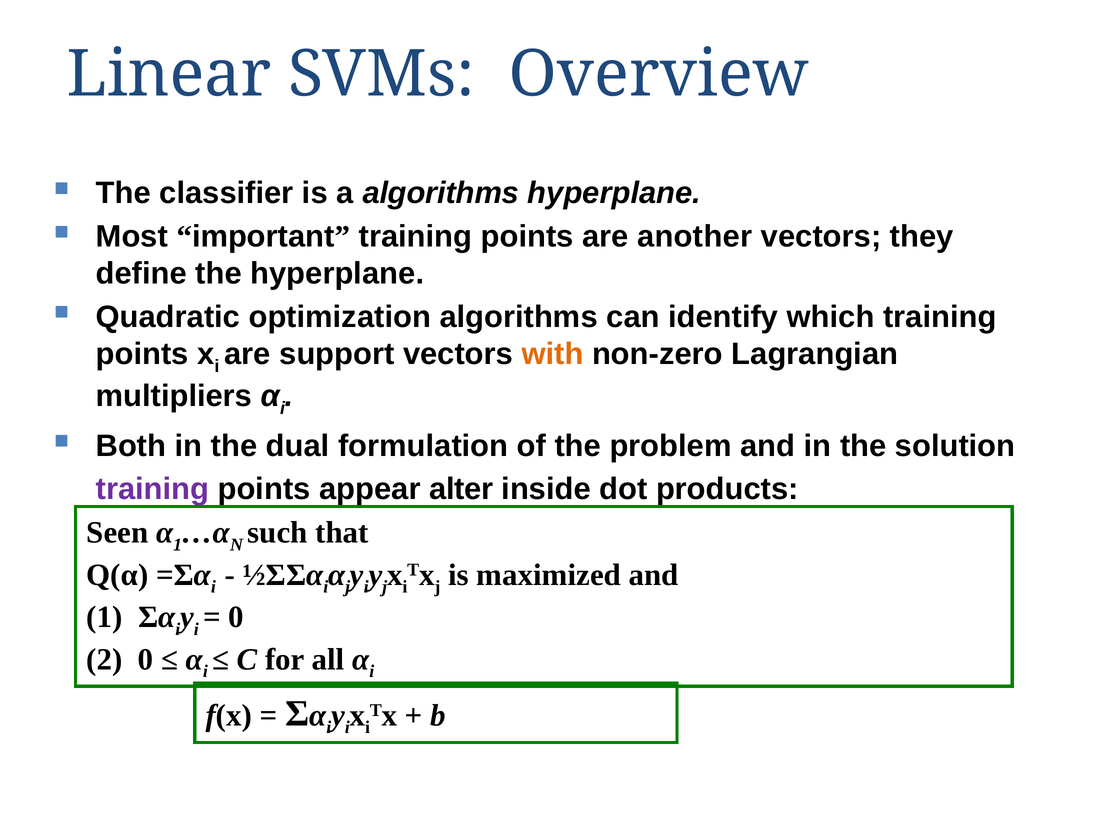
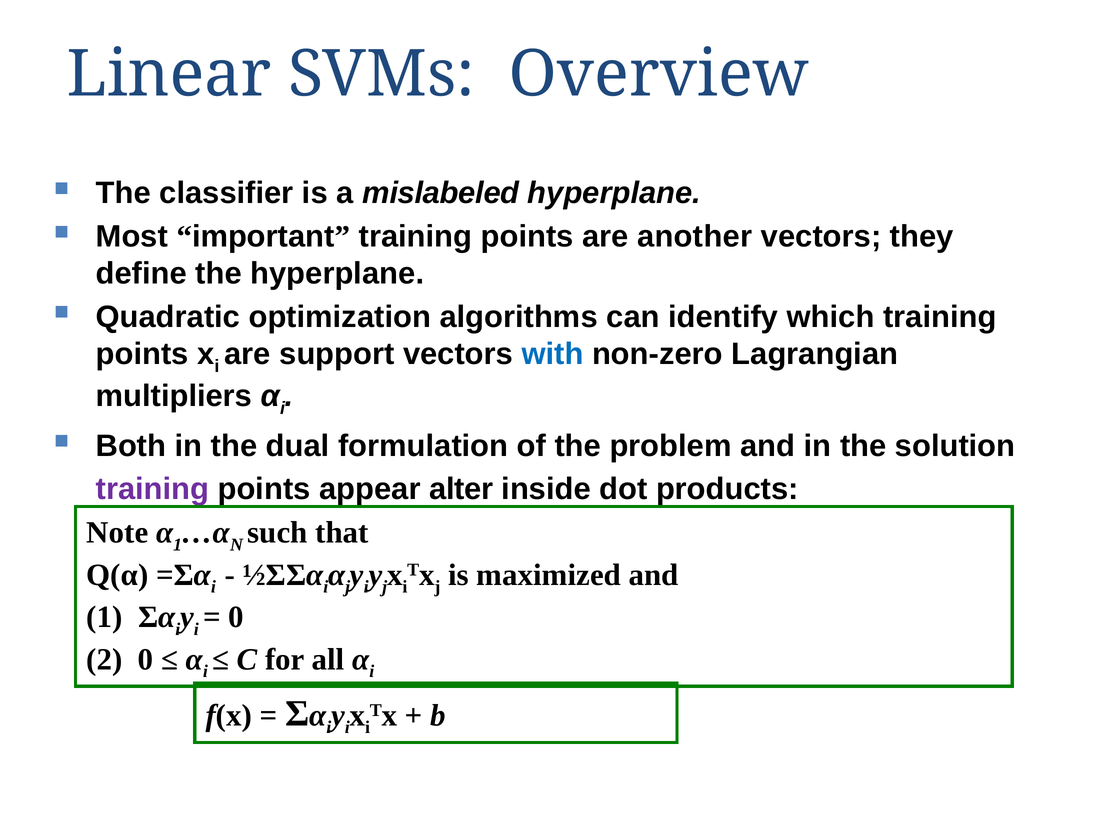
a algorithms: algorithms -> mislabeled (441, 193)
with colour: orange -> blue (553, 354)
Seen: Seen -> Note (117, 533)
